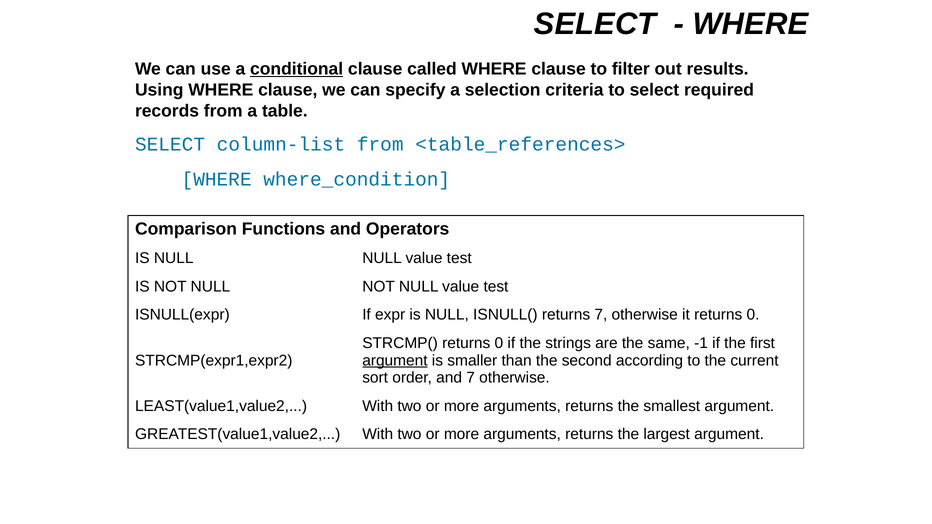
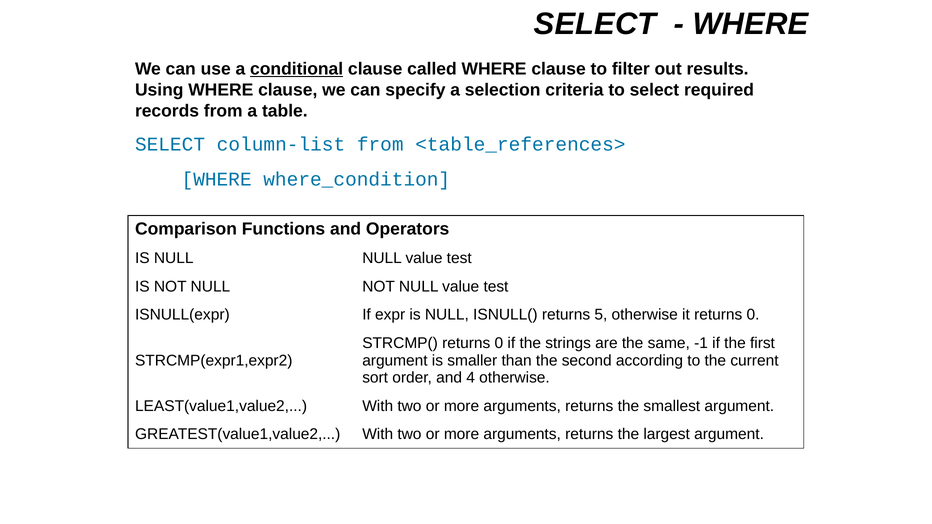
returns 7: 7 -> 5 (601, 315)
argument underline: present -> none (395, 361)
and 7: 7 -> 4 (471, 378)
